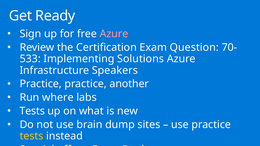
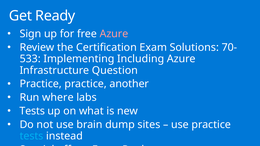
Question: Question -> Solutions (194, 47)
Solutions: Solutions -> Including (141, 59)
Speakers: Speakers -> Question (115, 70)
tests colour: yellow -> light blue (32, 136)
